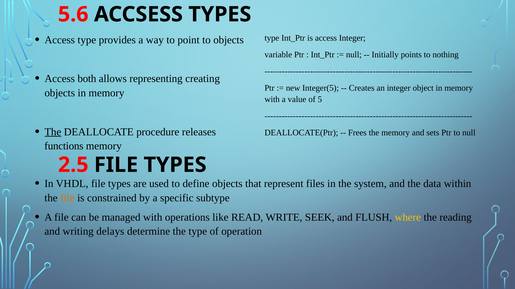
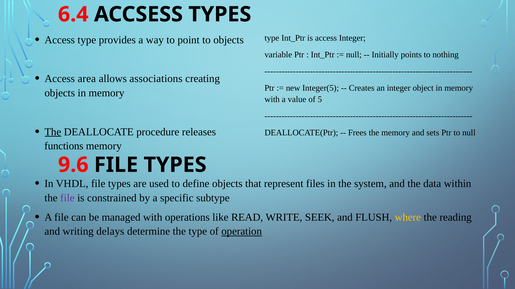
5.6: 5.6 -> 6.4 (73, 14)
both: both -> area (87, 79)
representing: representing -> associations (156, 79)
2.5: 2.5 -> 9.6 (73, 165)
file colour: orange -> purple (67, 198)
operation underline: none -> present (242, 232)
